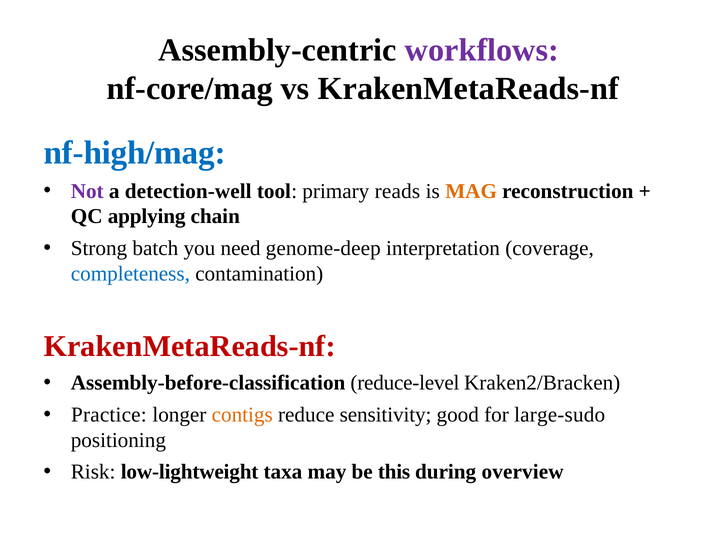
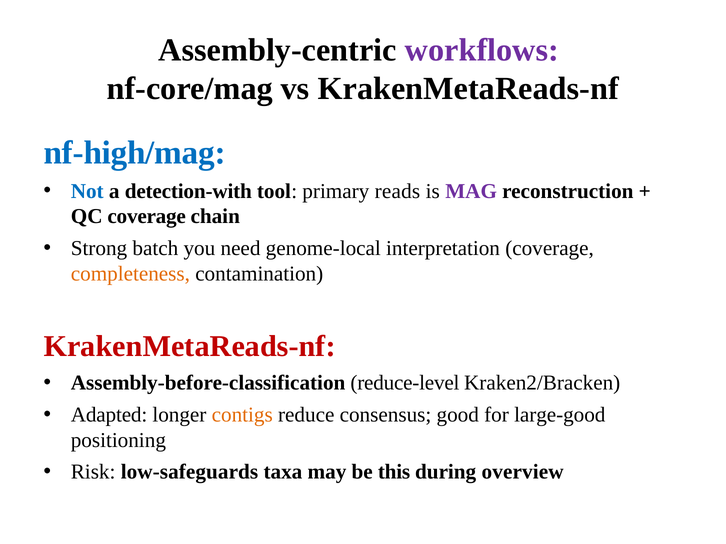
Not colour: purple -> blue (87, 191)
detection-well: detection-well -> detection-with (188, 191)
MAG colour: orange -> purple (471, 191)
QC applying: applying -> coverage (147, 217)
genome-deep: genome-deep -> genome-local (323, 249)
completeness colour: blue -> orange (130, 274)
Practice: Practice -> Adapted (109, 415)
sensitivity: sensitivity -> consensus (385, 415)
large-sudo: large-sudo -> large-good (560, 415)
low-lightweight: low-lightweight -> low-safeguards (189, 472)
